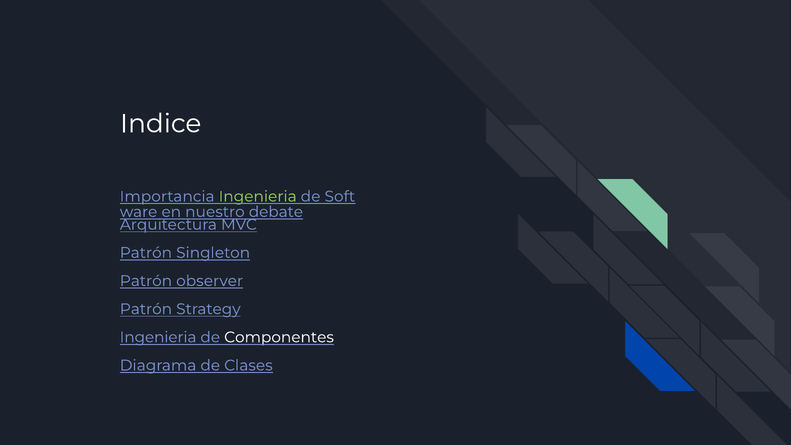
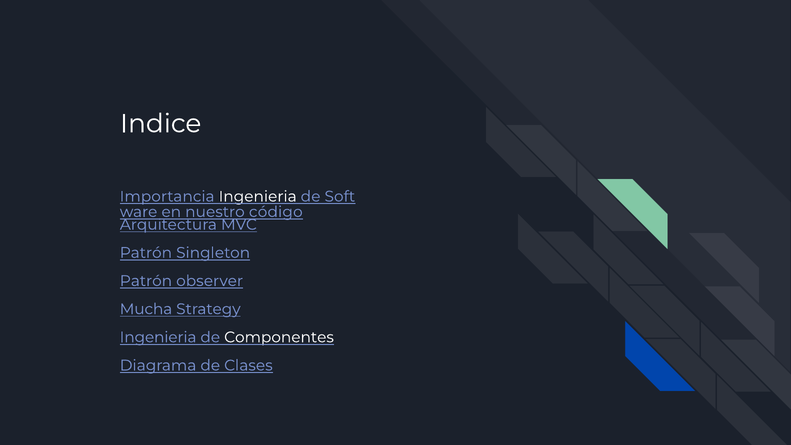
Ingenieria colour: light green -> white (258, 196)
debate: debate -> código (276, 212)
Patrón: Patrón -> Mucha (146, 309)
